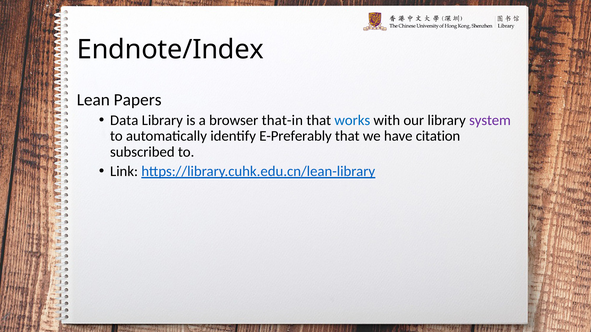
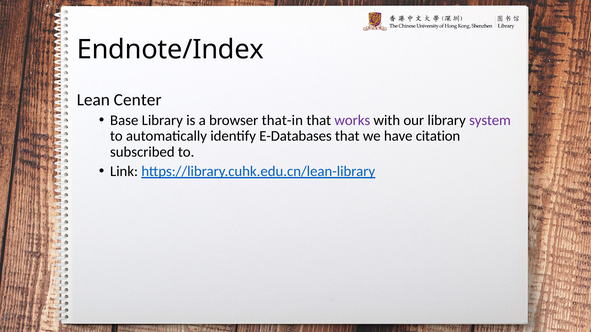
Papers: Papers -> Center (138, 100)
Data: Data -> Base (124, 120)
works colour: blue -> purple (352, 120)
E-Preferably: E-Preferably -> E-Databases (296, 136)
